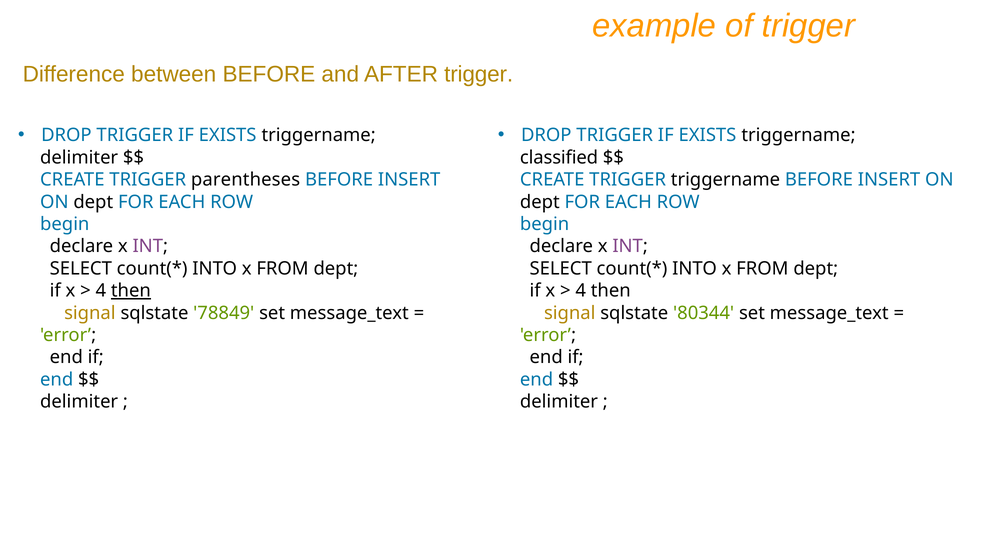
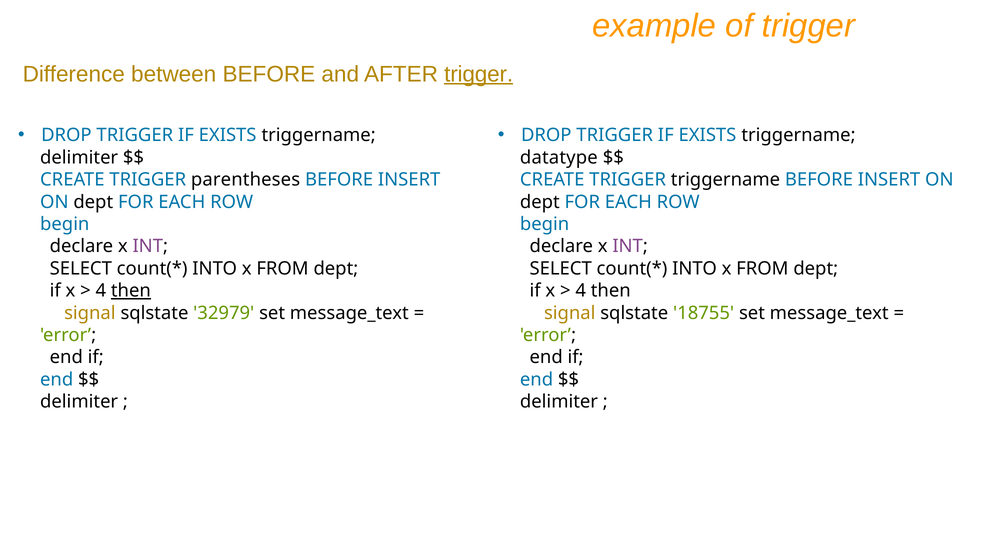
trigger underline: none -> present (479, 74)
classified: classified -> datatype (559, 157)
78849: 78849 -> 32979 (224, 313)
80344: 80344 -> 18755 (704, 313)
